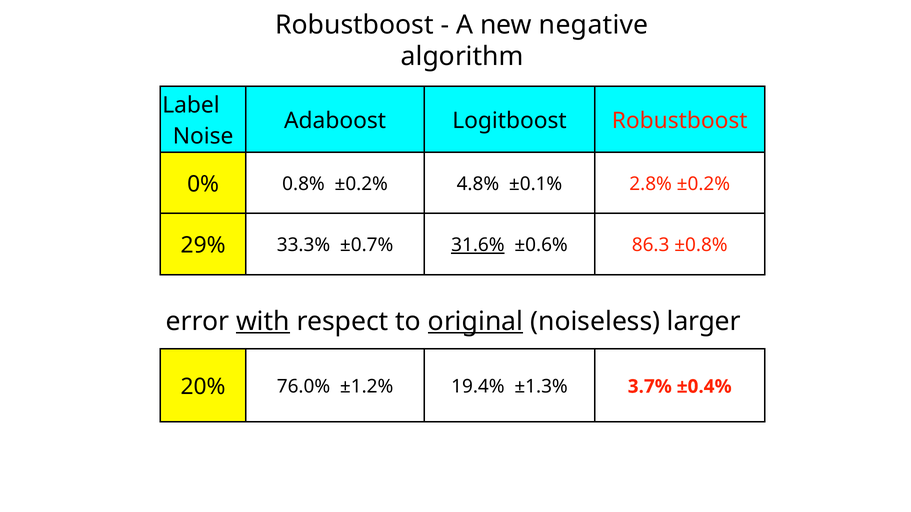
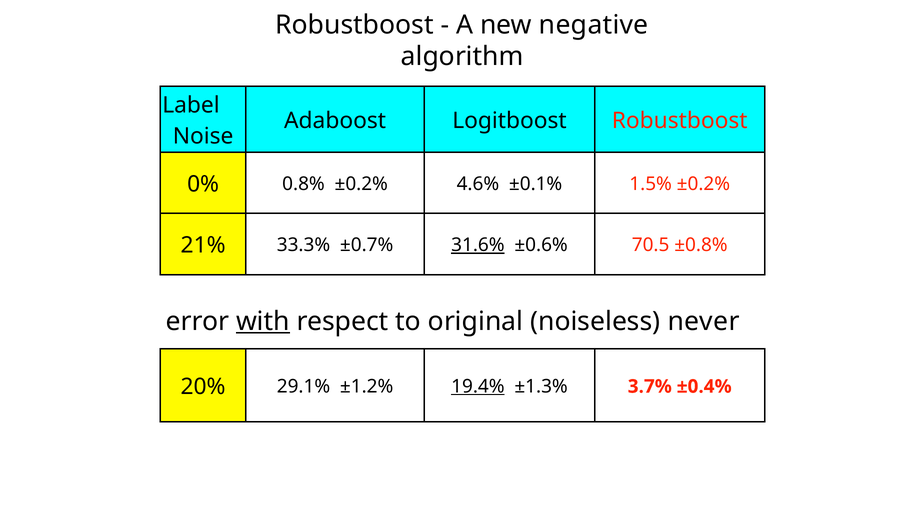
4.8%: 4.8% -> 4.6% (478, 184)
2.8%: 2.8% -> 1.5% (651, 184)
29%: 29% -> 21% (203, 246)
86.3: 86.3 -> 70.5 (651, 245)
original underline: present -> none (476, 322)
larger: larger -> never (704, 322)
76.0%: 76.0% -> 29.1% (303, 387)
19.4% underline: none -> present (478, 387)
